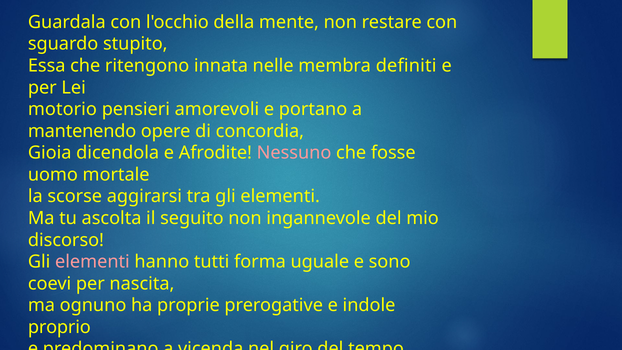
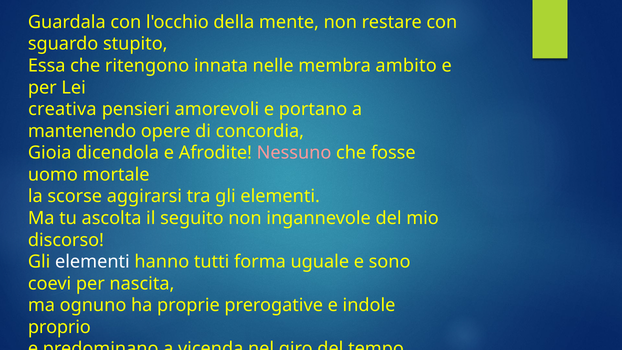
definiti: definiti -> ambito (406, 66)
motorio: motorio -> creativa (62, 109)
elementi colour: pink -> white (92, 262)
